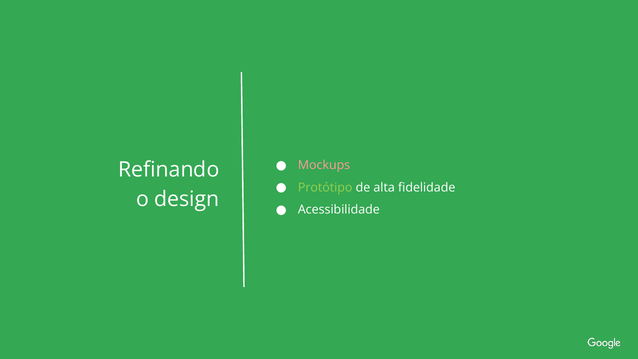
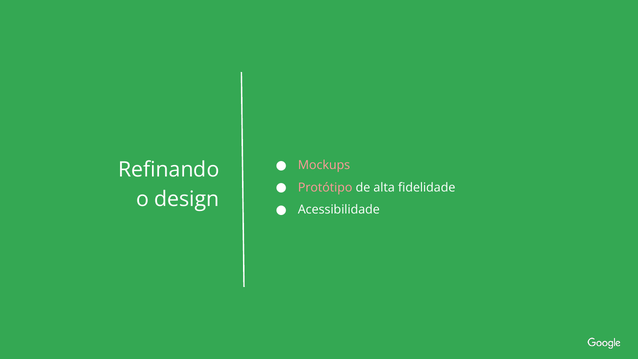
Protótipo colour: light green -> pink (325, 187)
